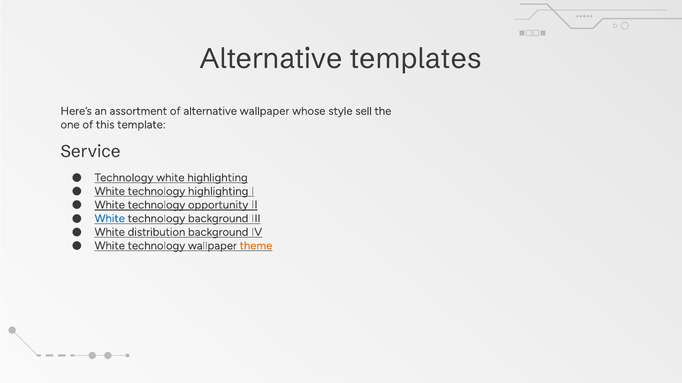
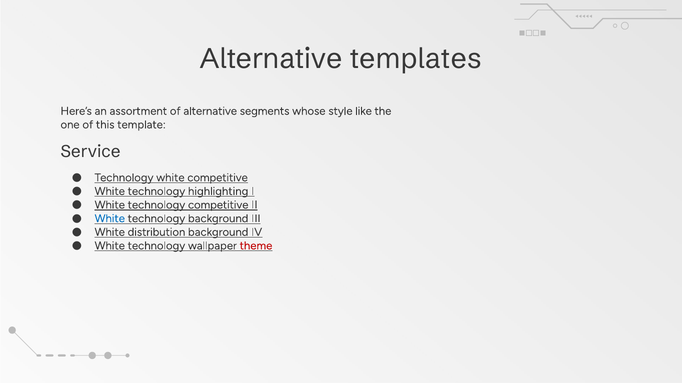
alternative wallpaper: wallpaper -> segments (265, 111)
sell: sell -> like (364, 111)
white highlighting: highlighting -> competitive (218, 178)
technology opportunity: opportunity -> competitive (218, 205)
theme colour: orange -> red (256, 246)
